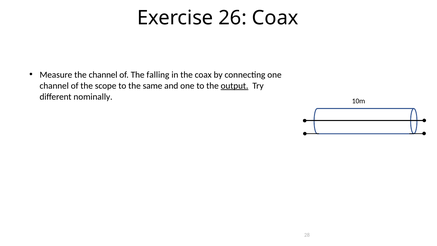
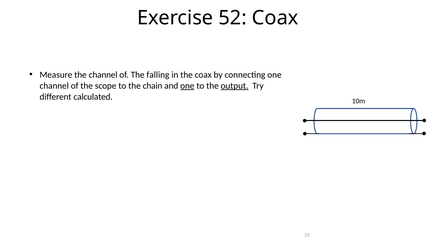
26: 26 -> 52 (233, 18)
same: same -> chain (153, 86)
one underline: none -> present (187, 86)
nominally: nominally -> calculated (93, 97)
